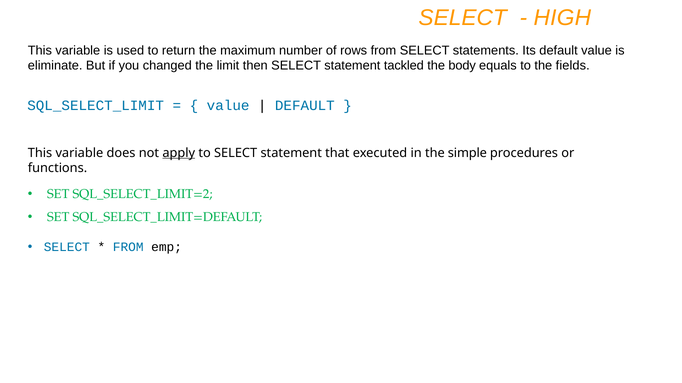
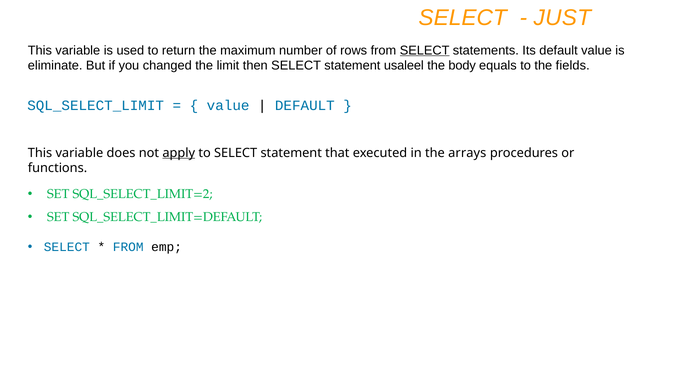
HIGH: HIGH -> JUST (562, 18)
SELECT underline: none -> present (425, 50)
tackled: tackled -> usaleel (404, 66)
simple: simple -> arrays (467, 153)
